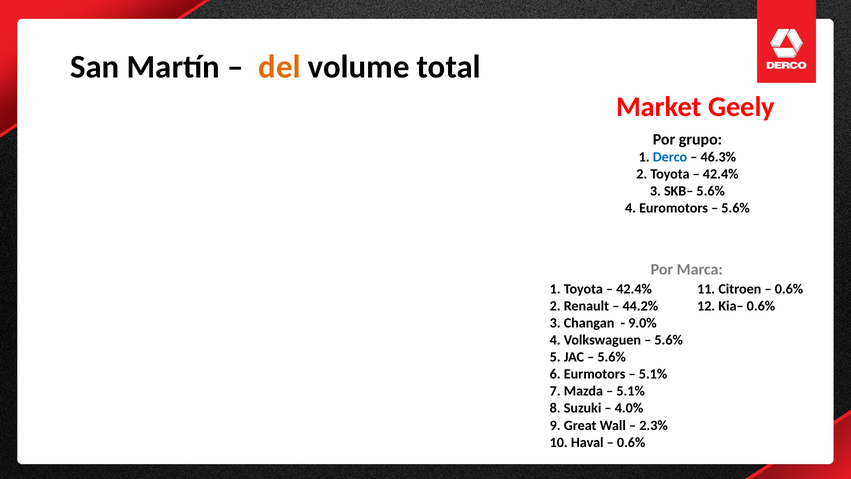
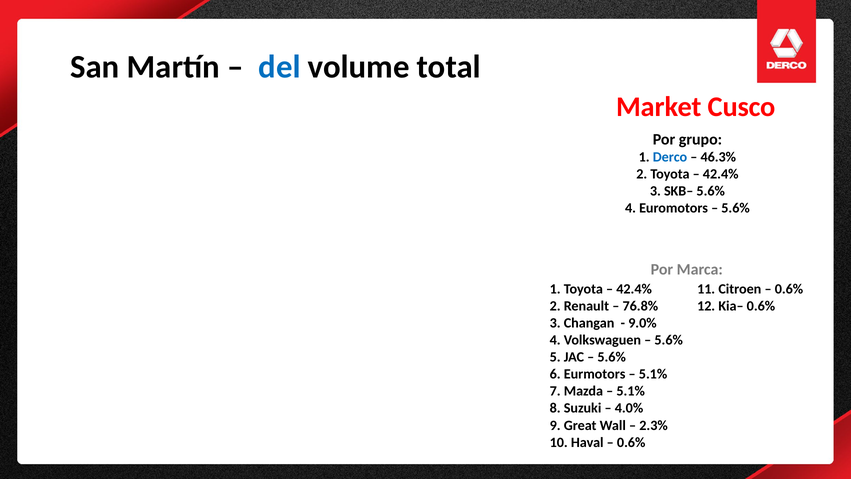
del colour: orange -> blue (280, 67)
Geely: Geely -> Cusco (742, 107)
44.2%: 44.2% -> 76.8% (640, 306)
